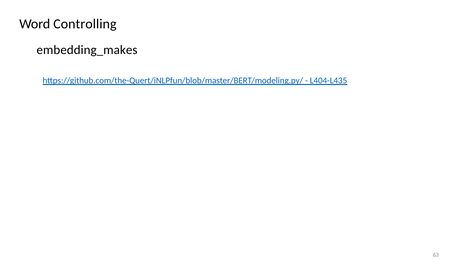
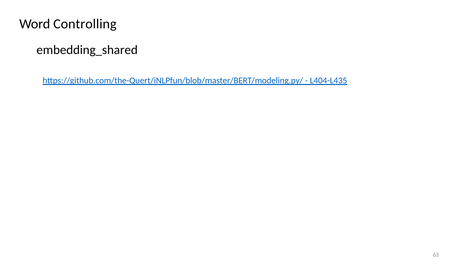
embedding_makes: embedding_makes -> embedding_shared (87, 50)
